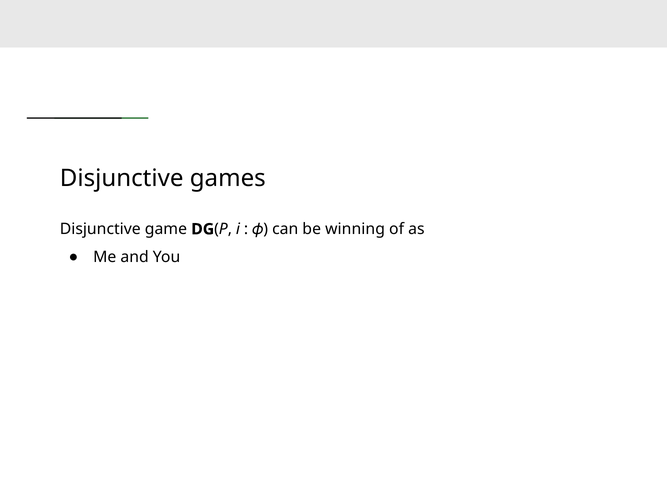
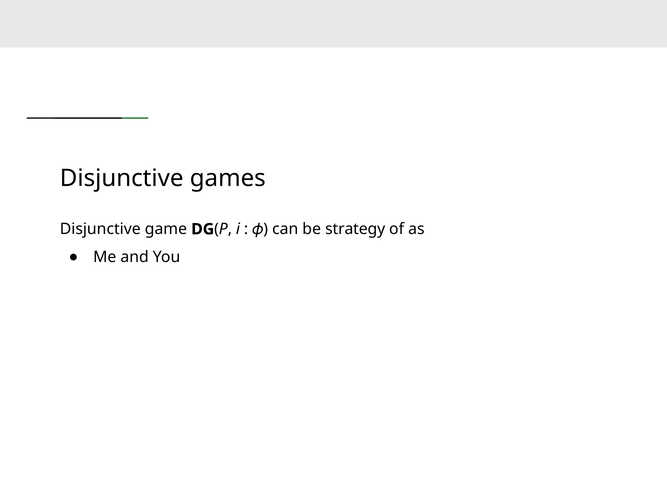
winning: winning -> strategy (355, 229)
